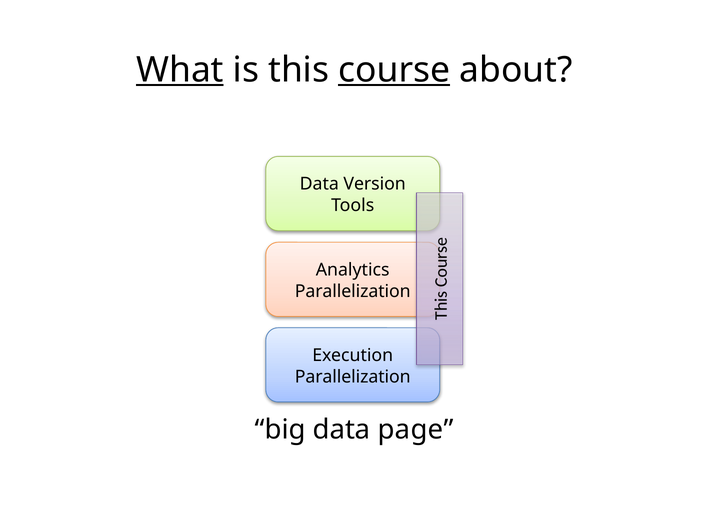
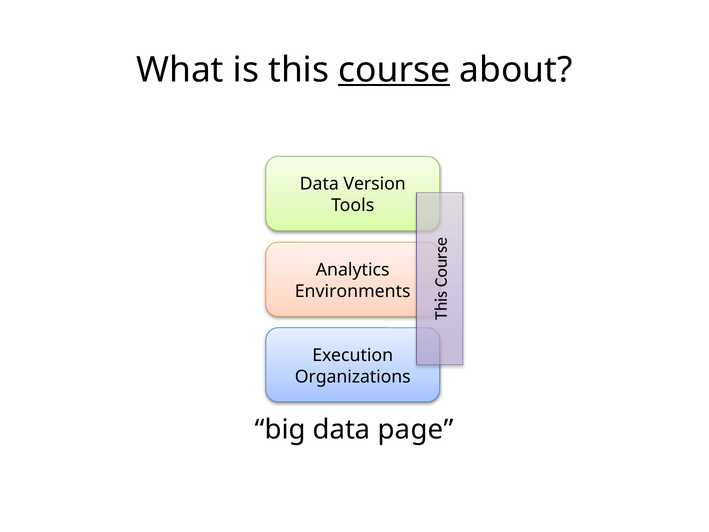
What underline: present -> none (180, 70)
Parallelization: Parallelization -> Environments (353, 291)
Parallelization: Parallelization -> Organizations (353, 377)
